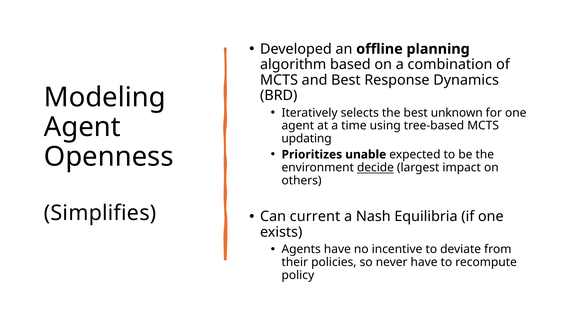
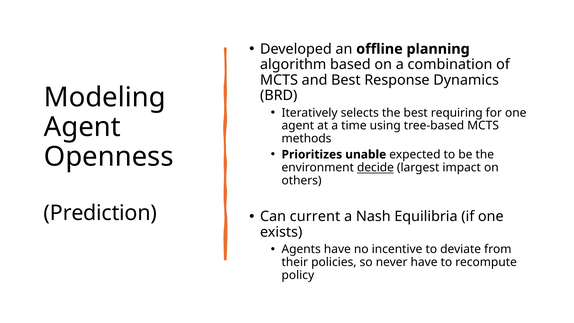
unknown: unknown -> requiring (457, 113)
updating: updating -> methods (306, 139)
Simplifies: Simplifies -> Prediction (100, 213)
